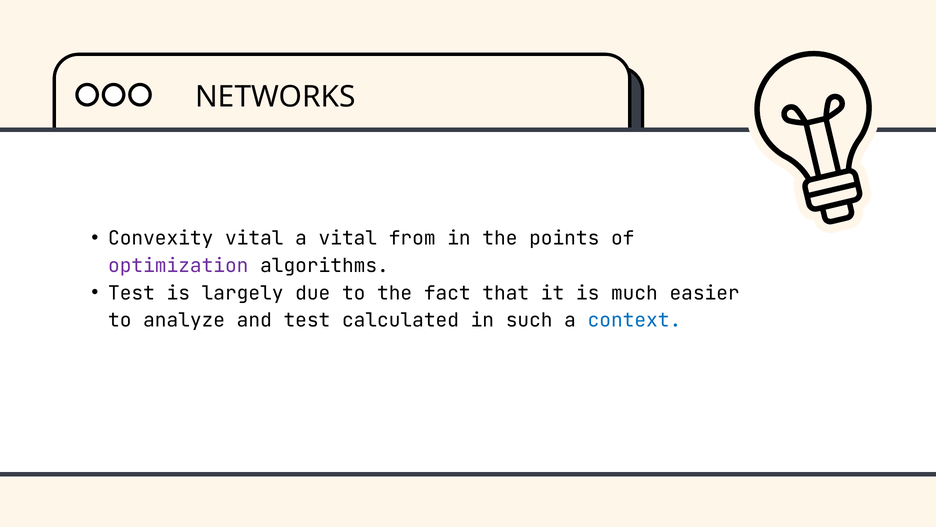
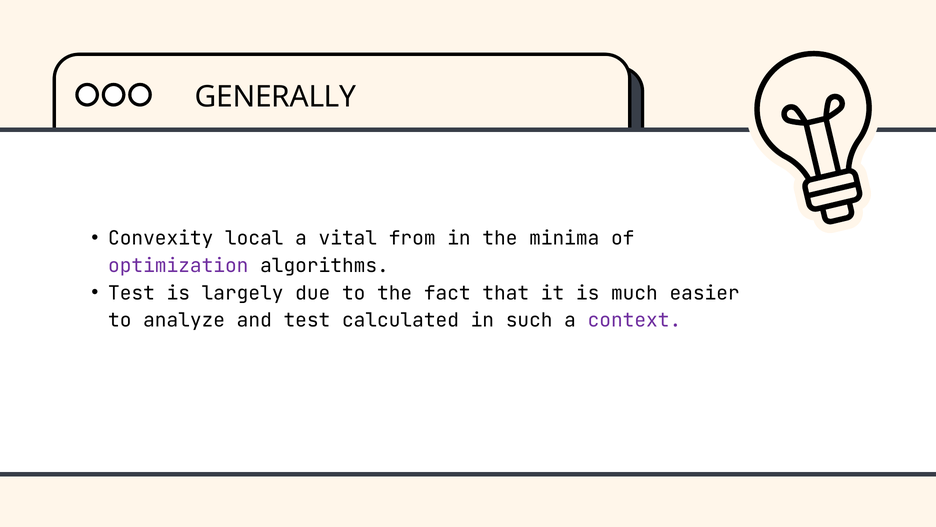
NETWORKS: NETWORKS -> GENERALLY (276, 97)
Convexity vital: vital -> local (254, 238)
points: points -> minima (564, 238)
context colour: blue -> purple (634, 320)
